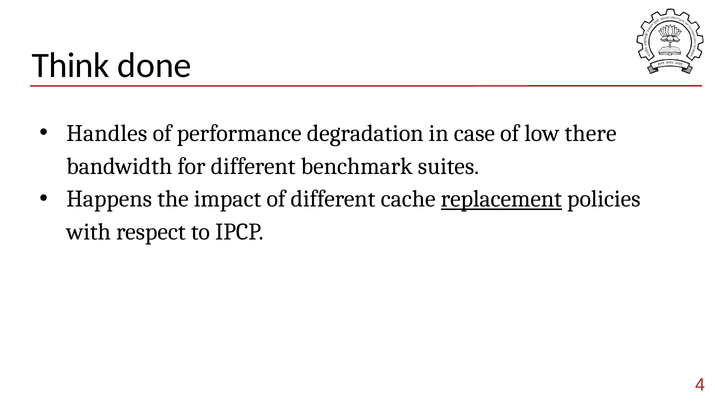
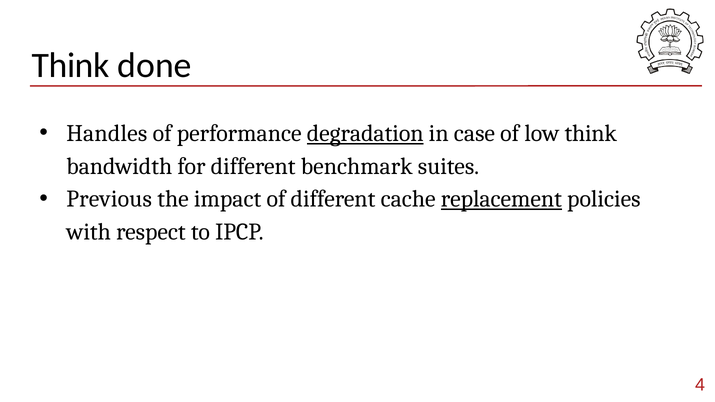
degradation underline: none -> present (365, 133)
low there: there -> think (591, 133)
Happens: Happens -> Previous (109, 199)
